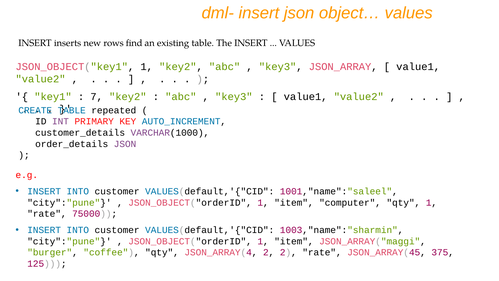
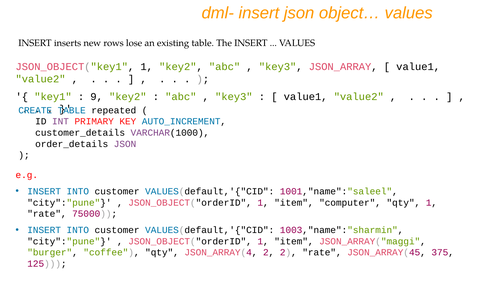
find: find -> lose (134, 43)
7: 7 -> 9 (97, 97)
